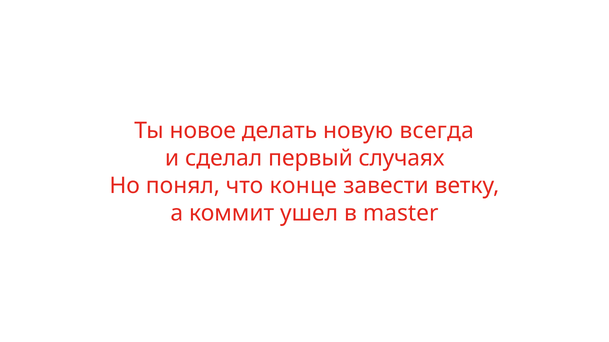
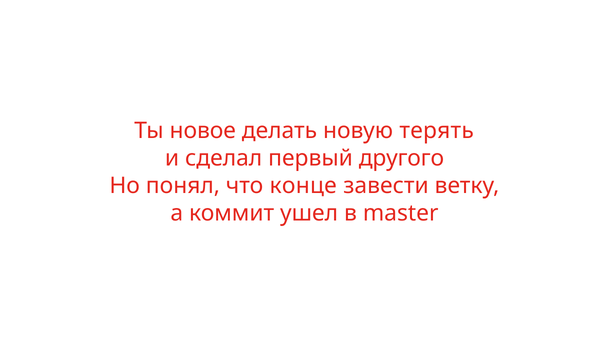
всегда: всегда -> терять (437, 131)
случаях: случаях -> другого (401, 159)
